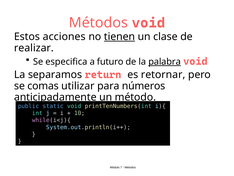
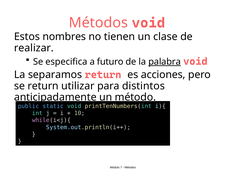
acciones: acciones -> nombres (64, 37)
tienen underline: present -> none (120, 37)
retornar: retornar -> acciones (163, 74)
se comas: comas -> return (43, 86)
números: números -> distintos (143, 86)
